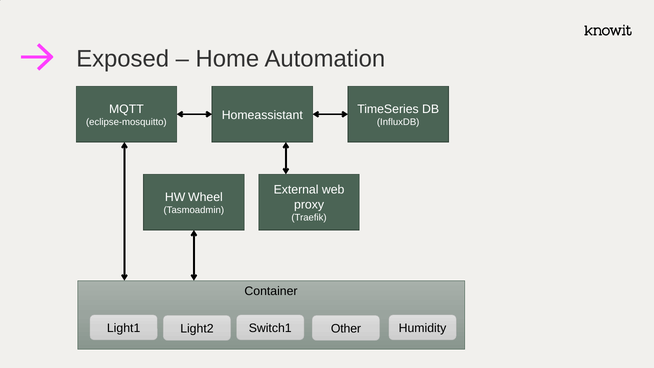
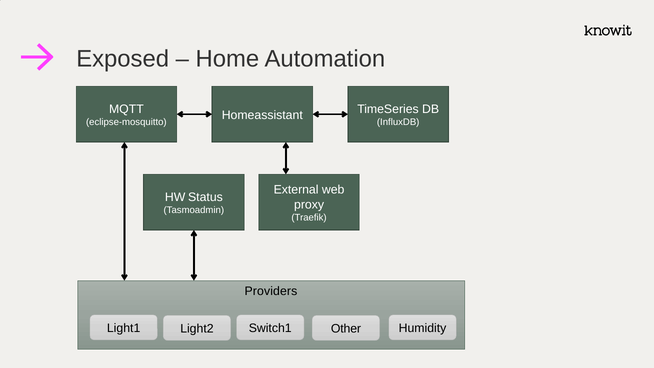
Wheel: Wheel -> Status (205, 197)
Container: Container -> Providers (271, 291)
